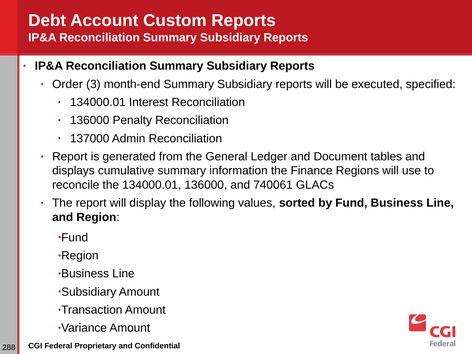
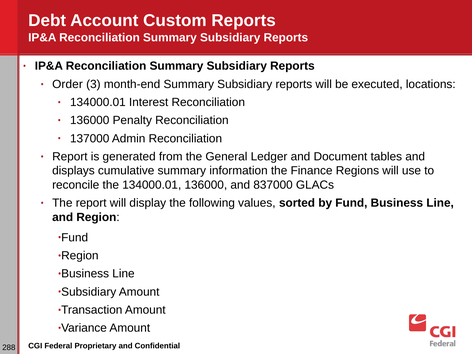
specified: specified -> locations (431, 84)
740061: 740061 -> 837000 (273, 185)
